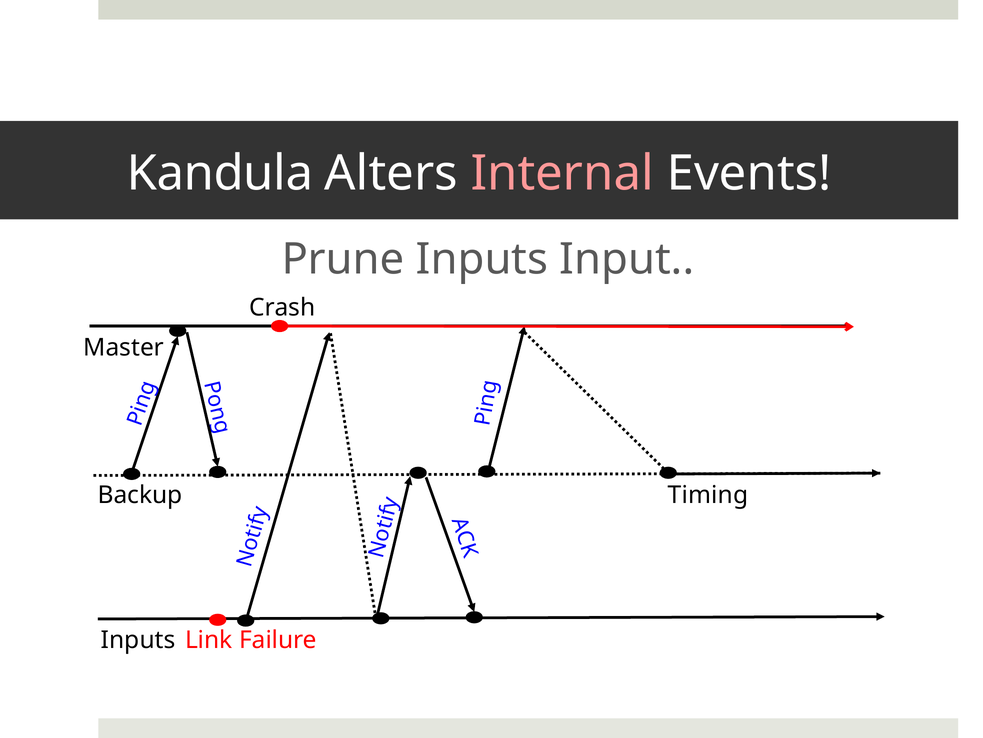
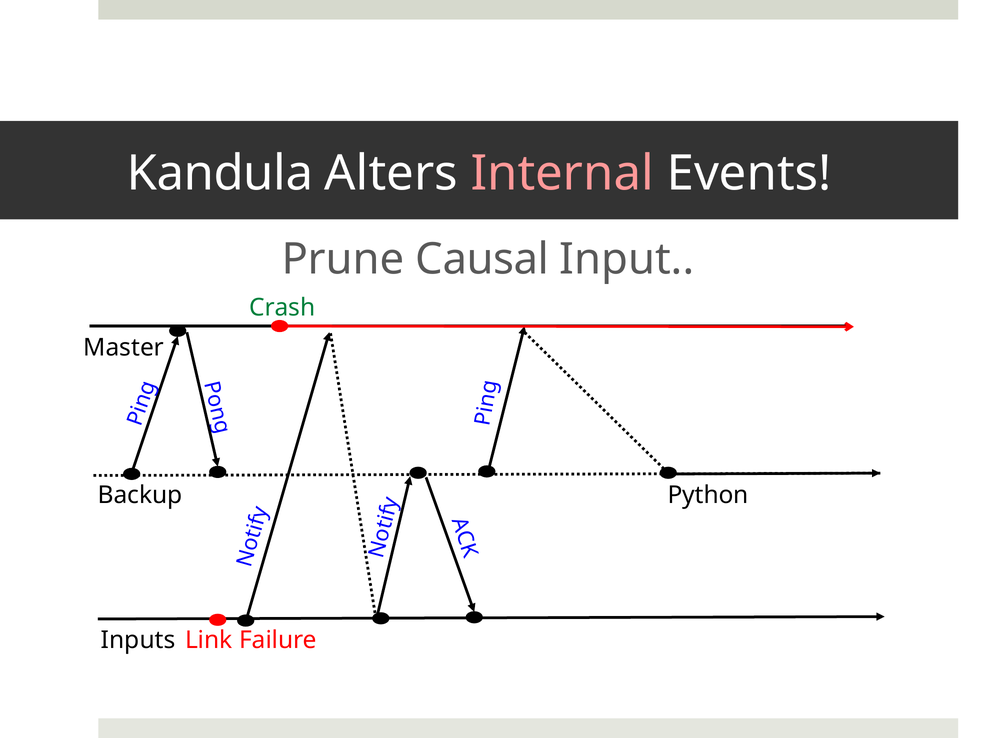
Prune Inputs: Inputs -> Causal (482, 259)
Crash colour: black -> green (282, 307)
Timing: Timing -> Python (708, 495)
